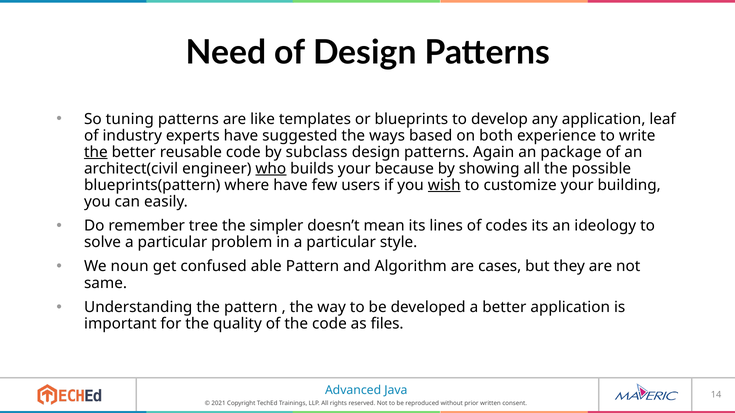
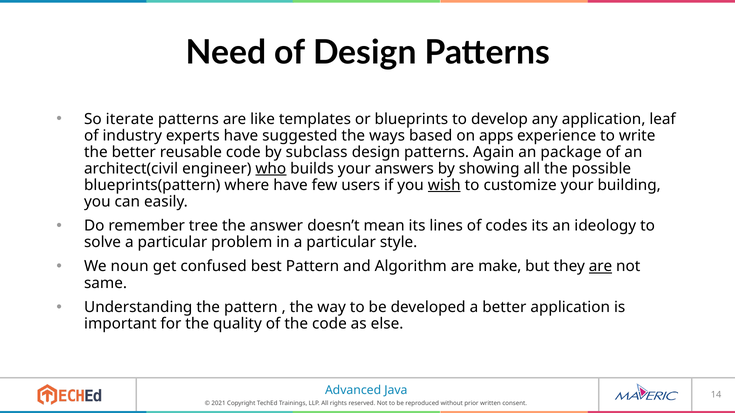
tuning: tuning -> iterate (130, 119)
both: both -> apps (496, 136)
the underline: present -> none (96, 152)
because: because -> answers (404, 169)
simpler: simpler -> answer (276, 226)
able: able -> best (266, 267)
cases: cases -> make (500, 267)
are underline: none -> present (600, 267)
files: files -> else (387, 324)
